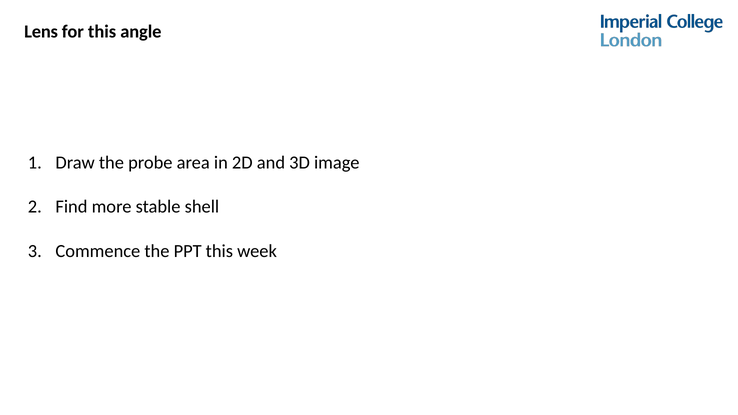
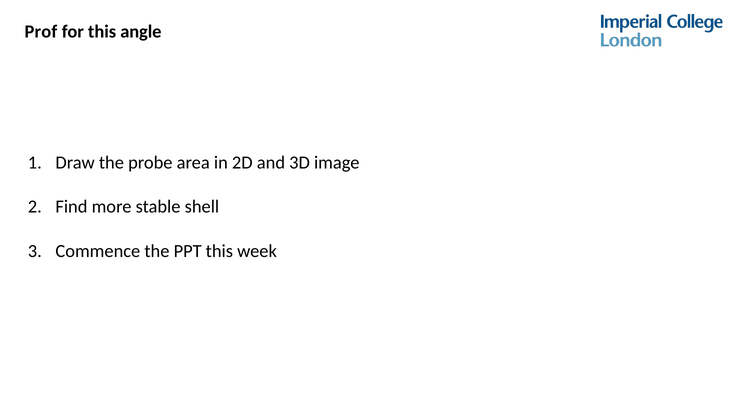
Lens: Lens -> Prof (41, 31)
